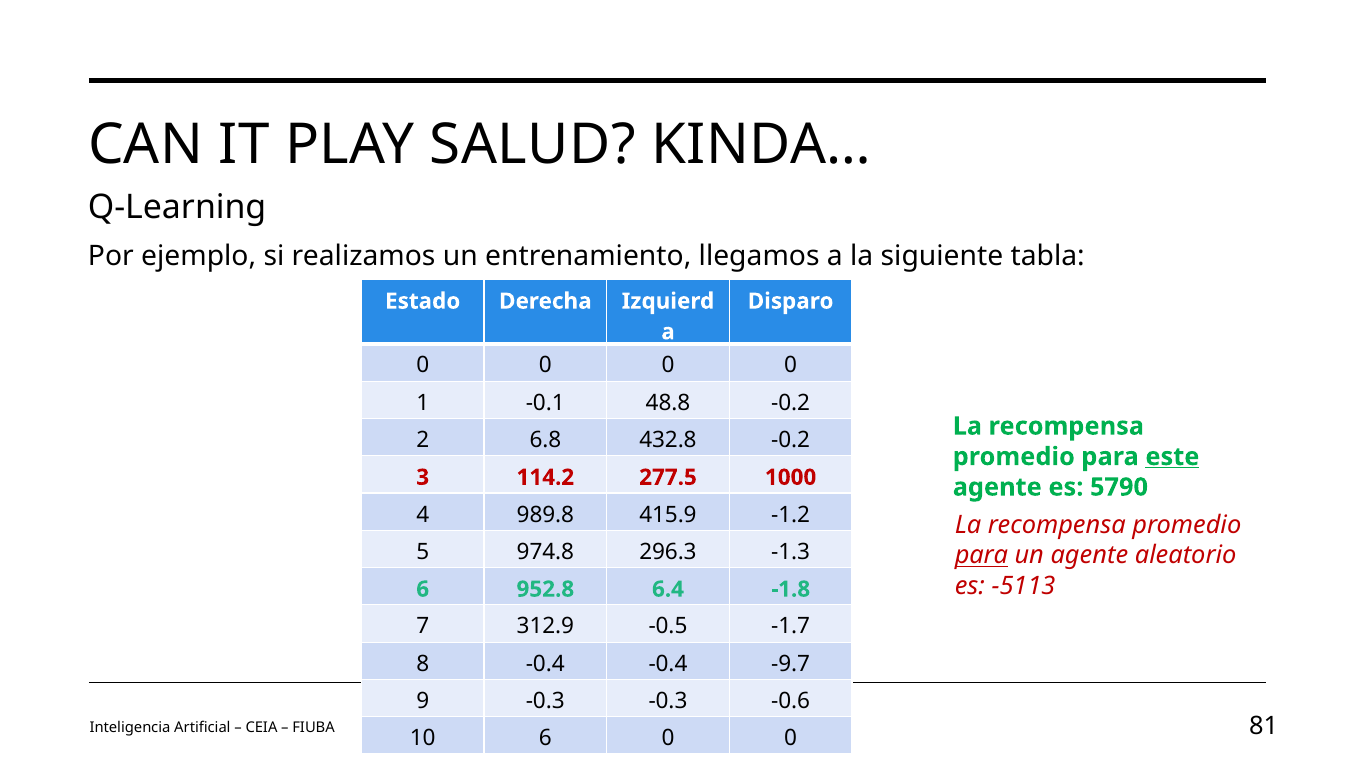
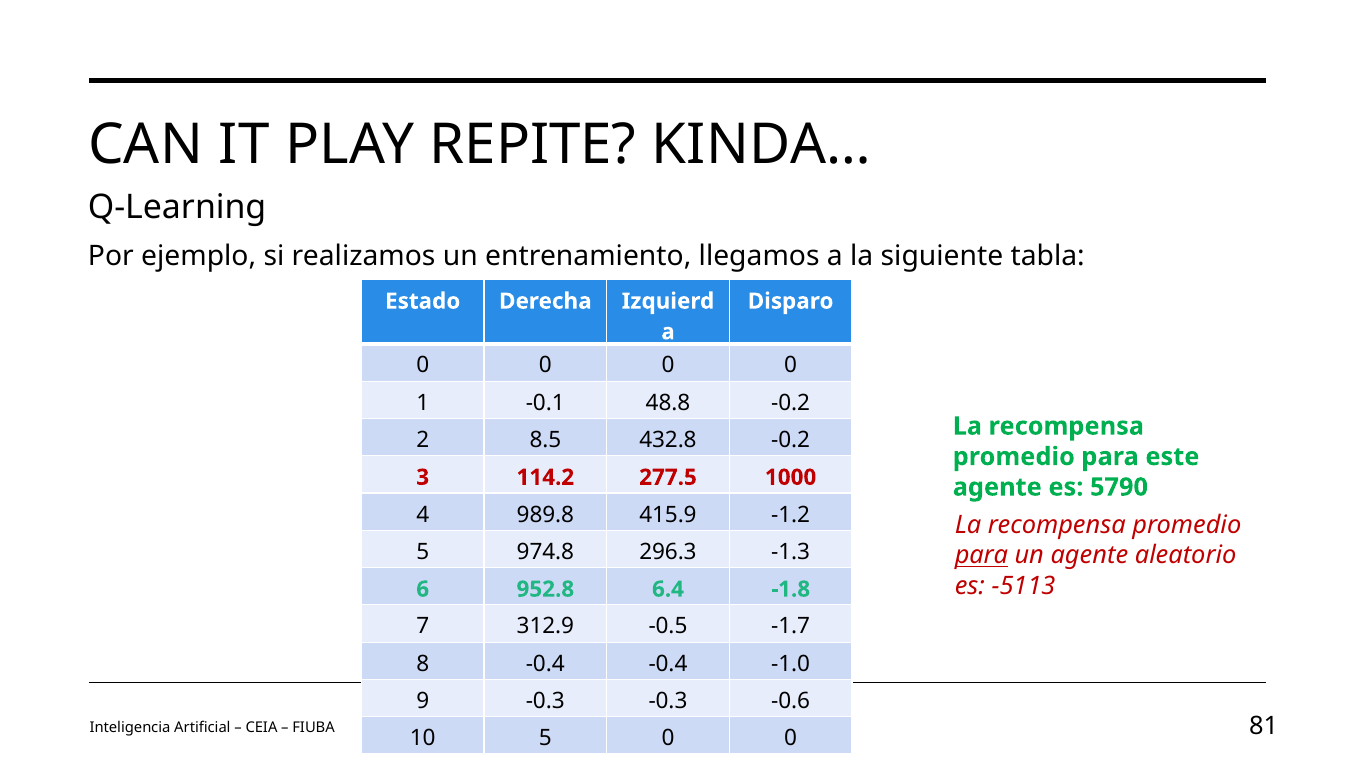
SALUD: SALUD -> REPITE (533, 145)
6.8: 6.8 -> 8.5 (545, 440)
este underline: present -> none (1172, 457)
-9.7: -9.7 -> -1.0 (791, 664)
10 6: 6 -> 5 (545, 738)
